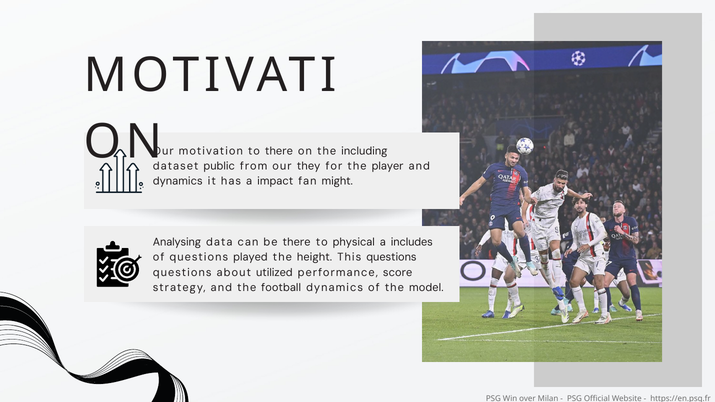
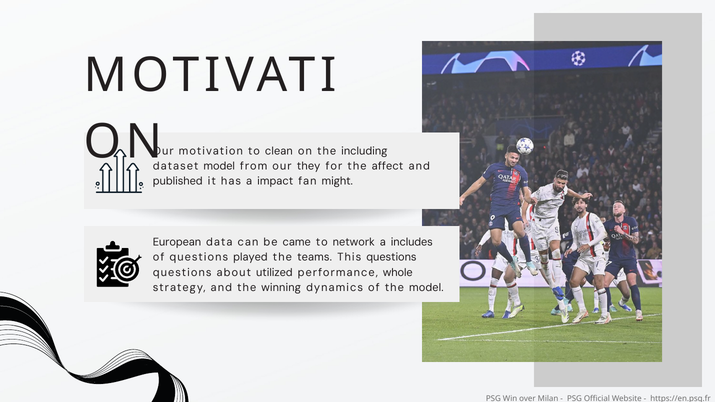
to there: there -> clean (279, 151)
dataset public: public -> model (219, 166)
player: player -> affect (388, 166)
dynamics: dynamics -> published (178, 181)
Analysing: Analysing -> European (177, 242)
be there: there -> came (297, 242)
physical: physical -> network (354, 242)
height: height -> teams (315, 257)
score: score -> whole (398, 273)
football: football -> winning (281, 288)
